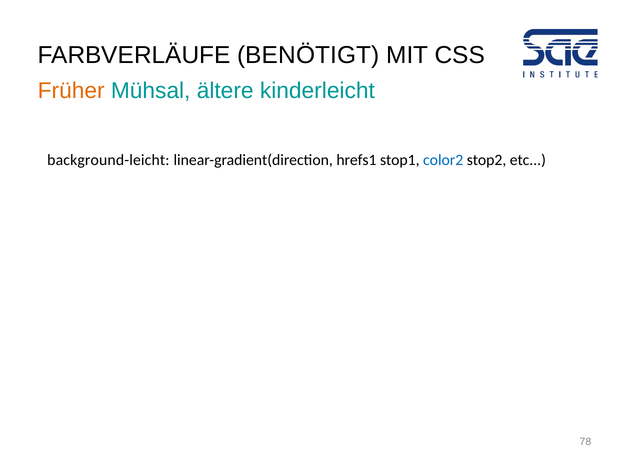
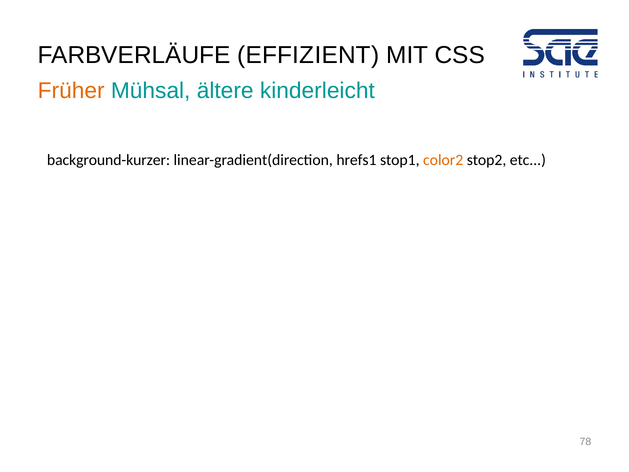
BENÖTIGT: BENÖTIGT -> EFFIZIENT (308, 55)
background-leicht: background-leicht -> background-kurzer (109, 160)
color2 colour: blue -> orange (443, 160)
